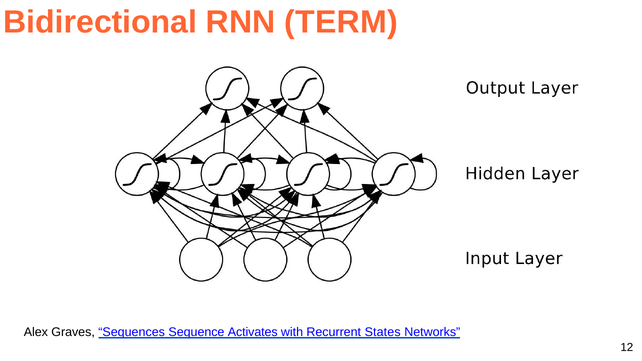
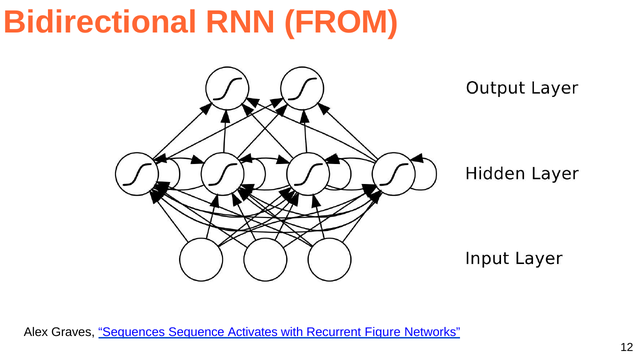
TERM: TERM -> FROM (341, 22)
States: States -> Figure (383, 332)
